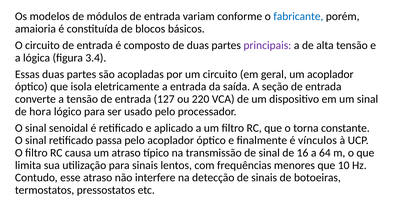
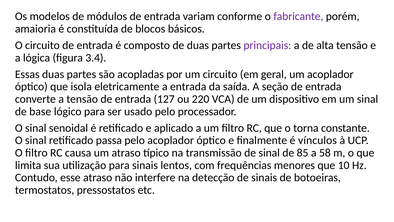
fabricante colour: blue -> purple (298, 16)
hora: hora -> base (40, 111)
16: 16 -> 85 (303, 153)
64: 64 -> 58 (325, 153)
